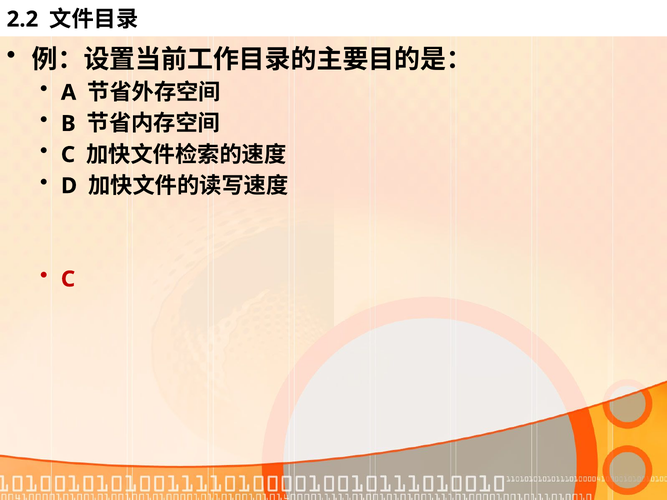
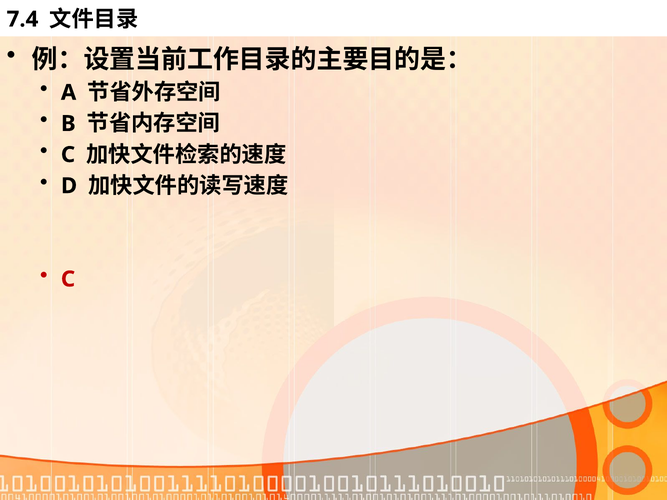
2.2: 2.2 -> 7.4 (22, 19)
